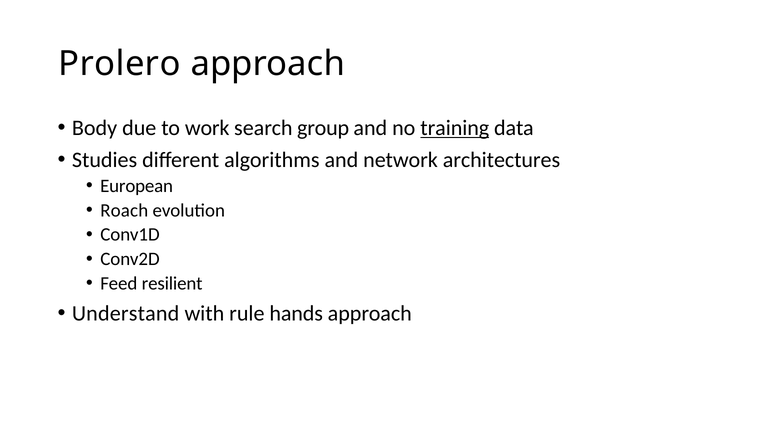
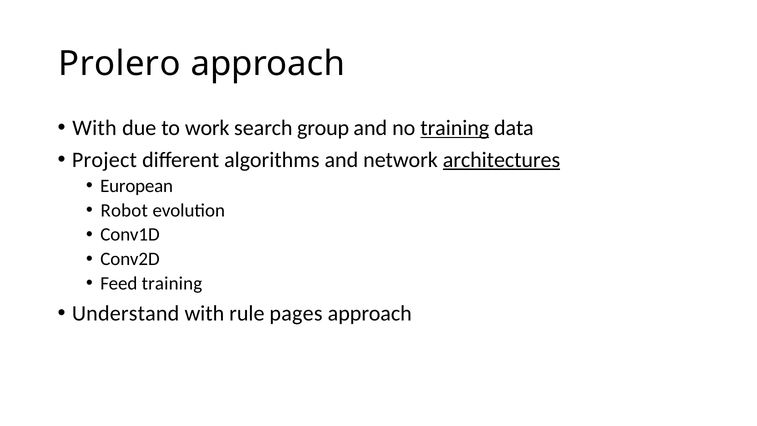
Body: Body -> With (94, 128)
Studies: Studies -> Project (104, 160)
architectures underline: none -> present (501, 160)
Roach: Roach -> Robot (124, 210)
Feed resilient: resilient -> training (172, 283)
hands: hands -> pages (296, 313)
